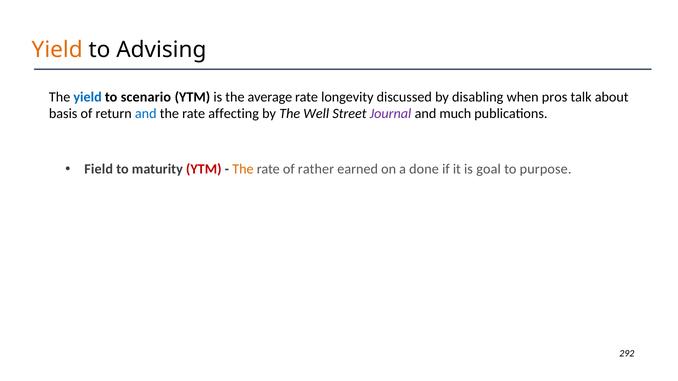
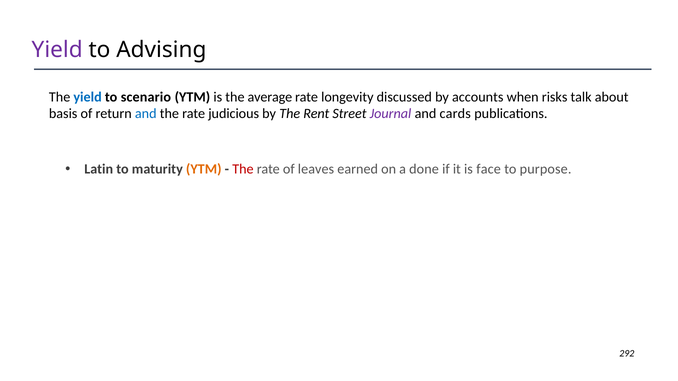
Yield colour: orange -> purple (57, 50)
disabling: disabling -> accounts (478, 97)
pros: pros -> risks (555, 97)
affecting: affecting -> judicious (234, 114)
Well: Well -> Rent (316, 114)
much: much -> cards (455, 114)
Field: Field -> Latin (99, 169)
YTM colour: red -> orange (204, 169)
The colour: orange -> red (243, 169)
rather: rather -> leaves (316, 169)
goal: goal -> face (489, 169)
